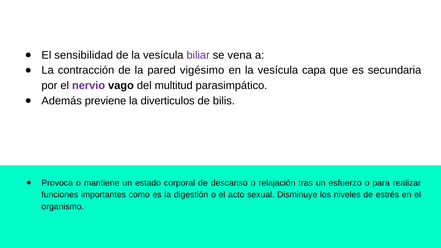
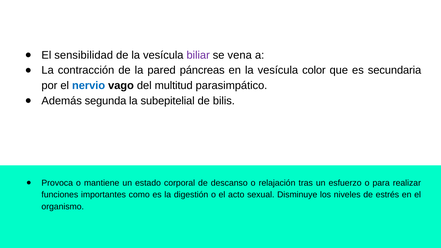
vigésimo: vigésimo -> páncreas (202, 70)
capa: capa -> color (314, 70)
nervio colour: purple -> blue (89, 86)
previene: previene -> segunda (106, 101)
diverticulos: diverticulos -> subepitelial (168, 101)
